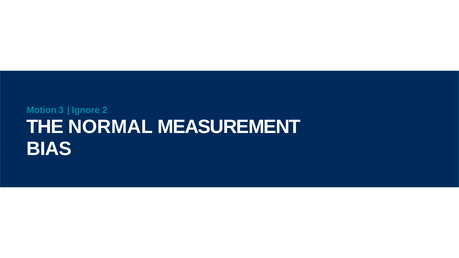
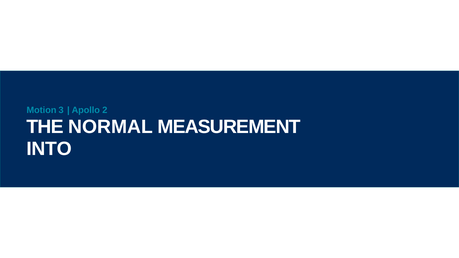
Ignore: Ignore -> Apollo (86, 110)
BIAS: BIAS -> INTO (49, 149)
